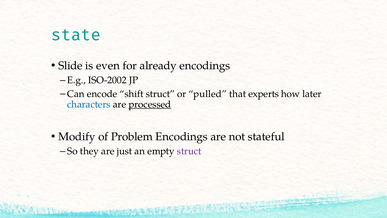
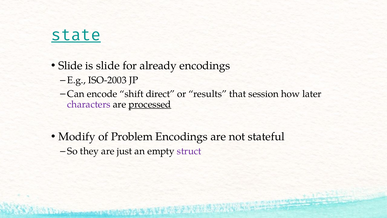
state underline: none -> present (76, 35)
is even: even -> slide (108, 66)
ISO-2002: ISO-2002 -> ISO-2003 (107, 80)
shift struct: struct -> direct (160, 94)
pulled: pulled -> results (208, 94)
experts: experts -> session (264, 94)
characters colour: blue -> purple (89, 104)
